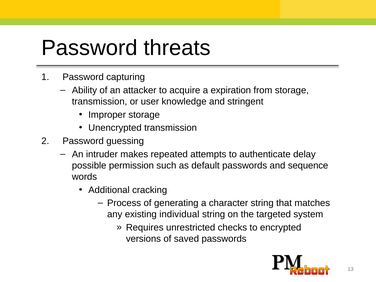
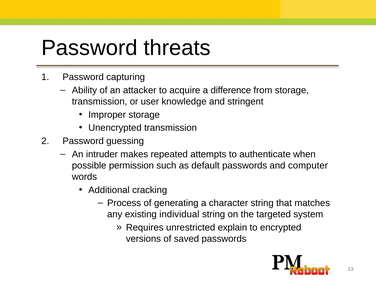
expiration: expiration -> difference (231, 90)
delay: delay -> when (304, 154)
sequence: sequence -> computer (308, 165)
checks: checks -> explain (232, 228)
